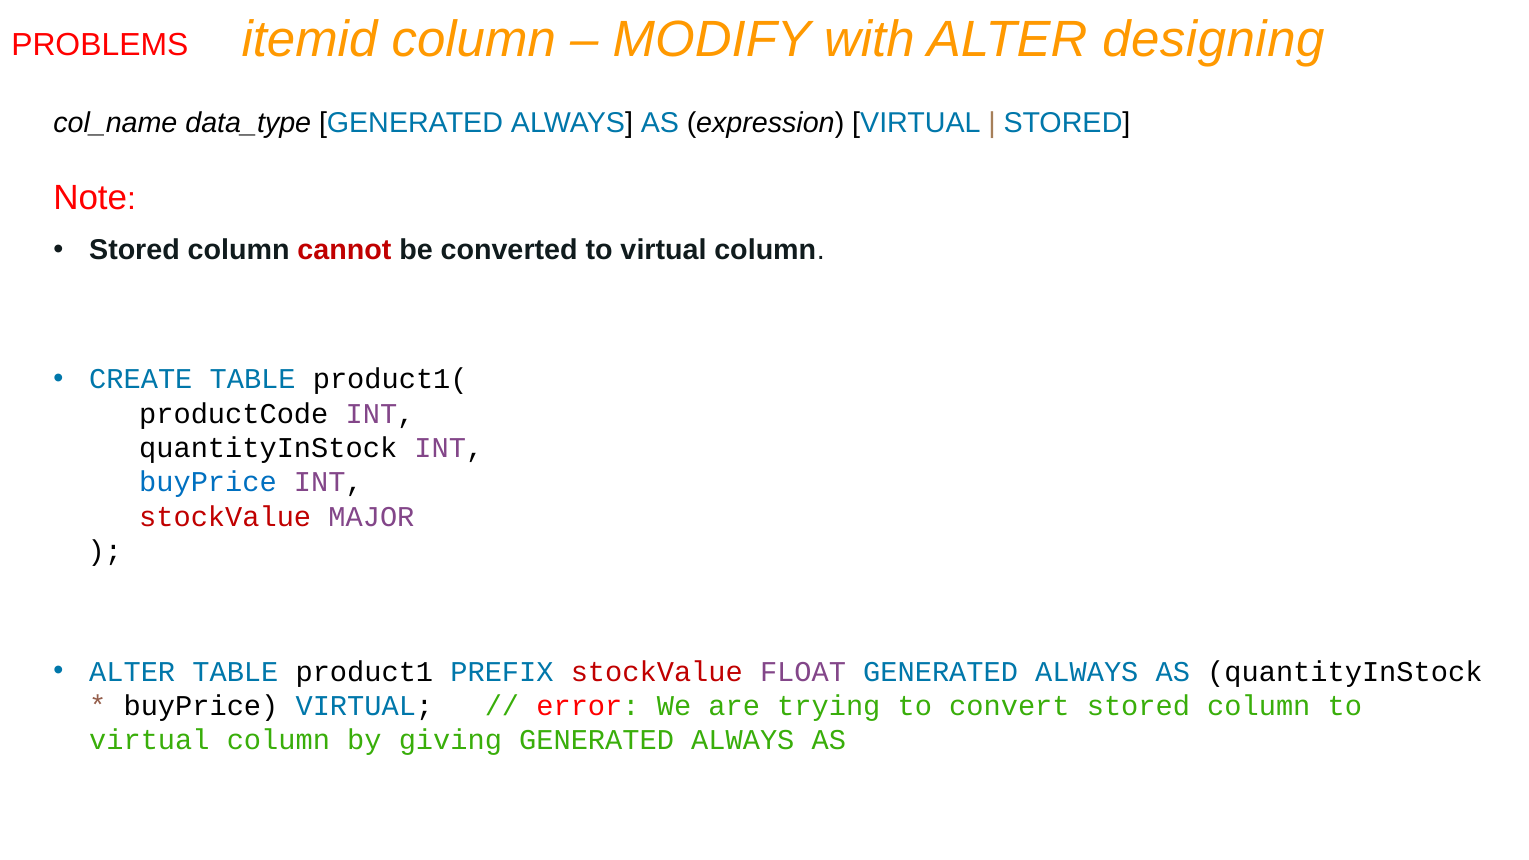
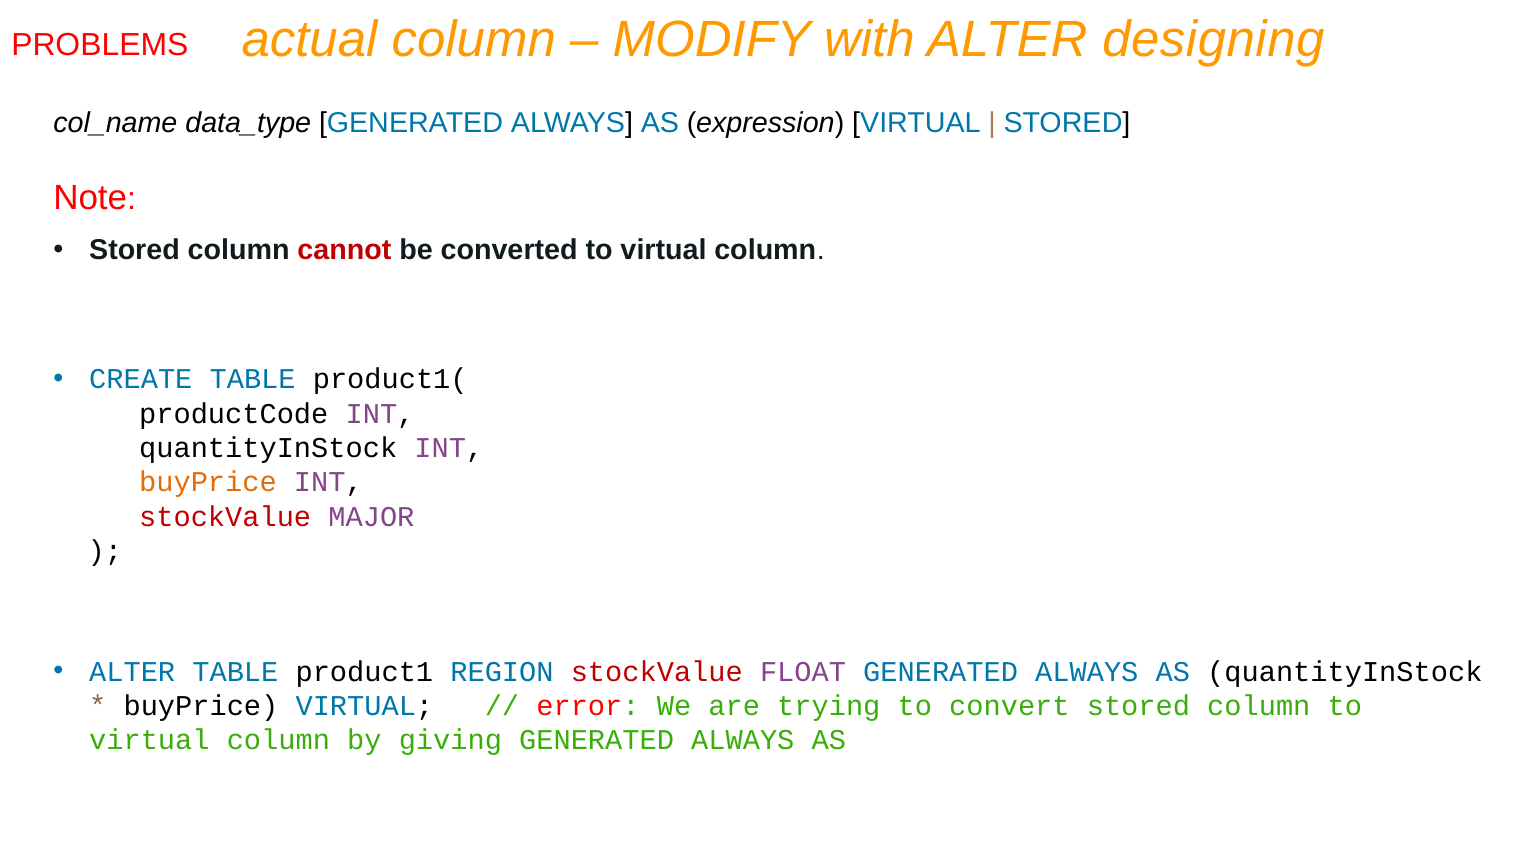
itemid: itemid -> actual (309, 40)
buyPrice colour: blue -> orange (208, 483)
PREFIX: PREFIX -> REGION (502, 672)
